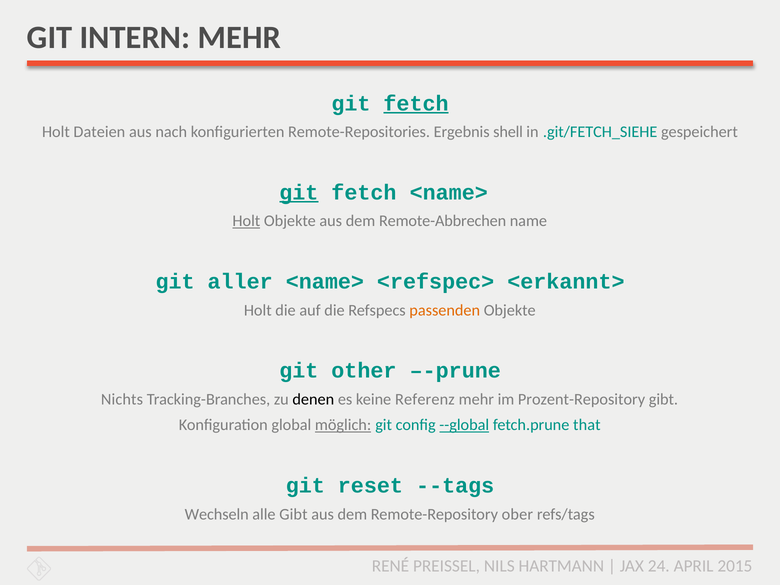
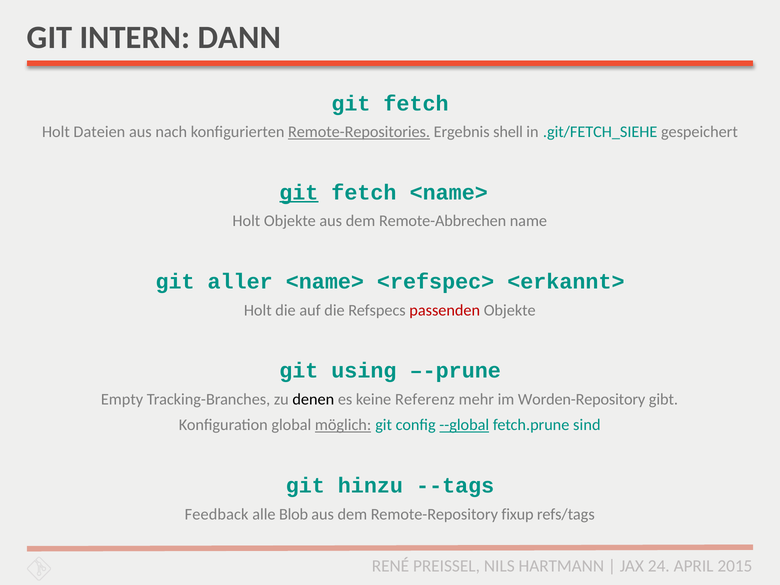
INTERN MEHR: MEHR -> DANN (239, 38)
fetch underline: present -> none (416, 103)
Remote-Repositories underline: none -> present (359, 132)
Holt underline: present -> none (246, 221)
passenden colour: orange -> red (445, 310)
other: other -> using (364, 371)
Nichts: Nichts -> Empty (122, 399)
Prozent-Repository: Prozent-Repository -> Worden-Repository (582, 399)
that: that -> sind (587, 425)
reset: reset -> hinzu (370, 486)
Wechseln: Wechseln -> Feedback (217, 514)
alle Gibt: Gibt -> Blob (294, 514)
ober: ober -> fixup (518, 514)
